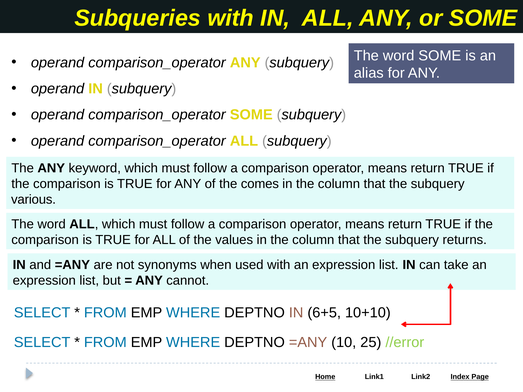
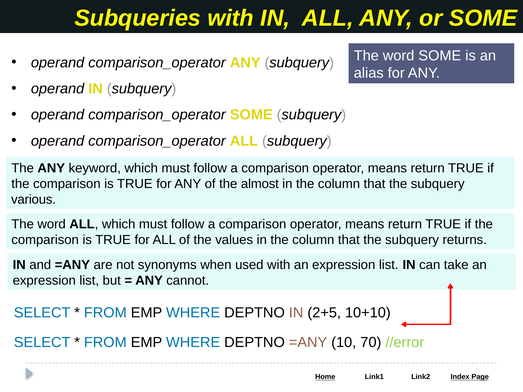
comes: comes -> almost (260, 184)
6+5: 6+5 -> 2+5 (324, 313)
25: 25 -> 70 (371, 342)
